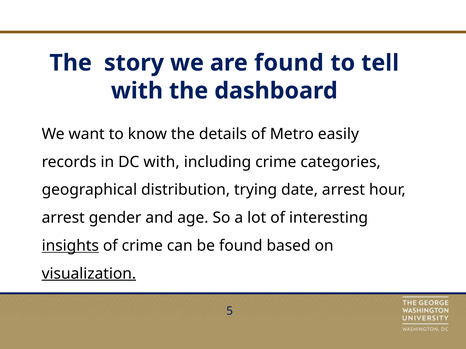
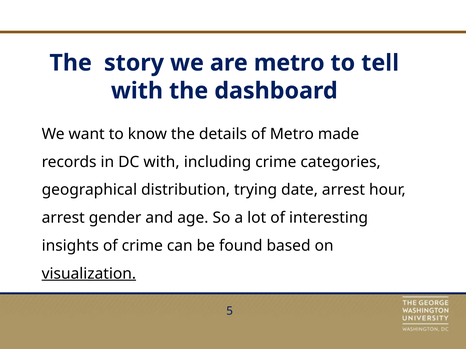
are found: found -> metro (289, 63)
easily: easily -> made (338, 134)
insights underline: present -> none (70, 246)
